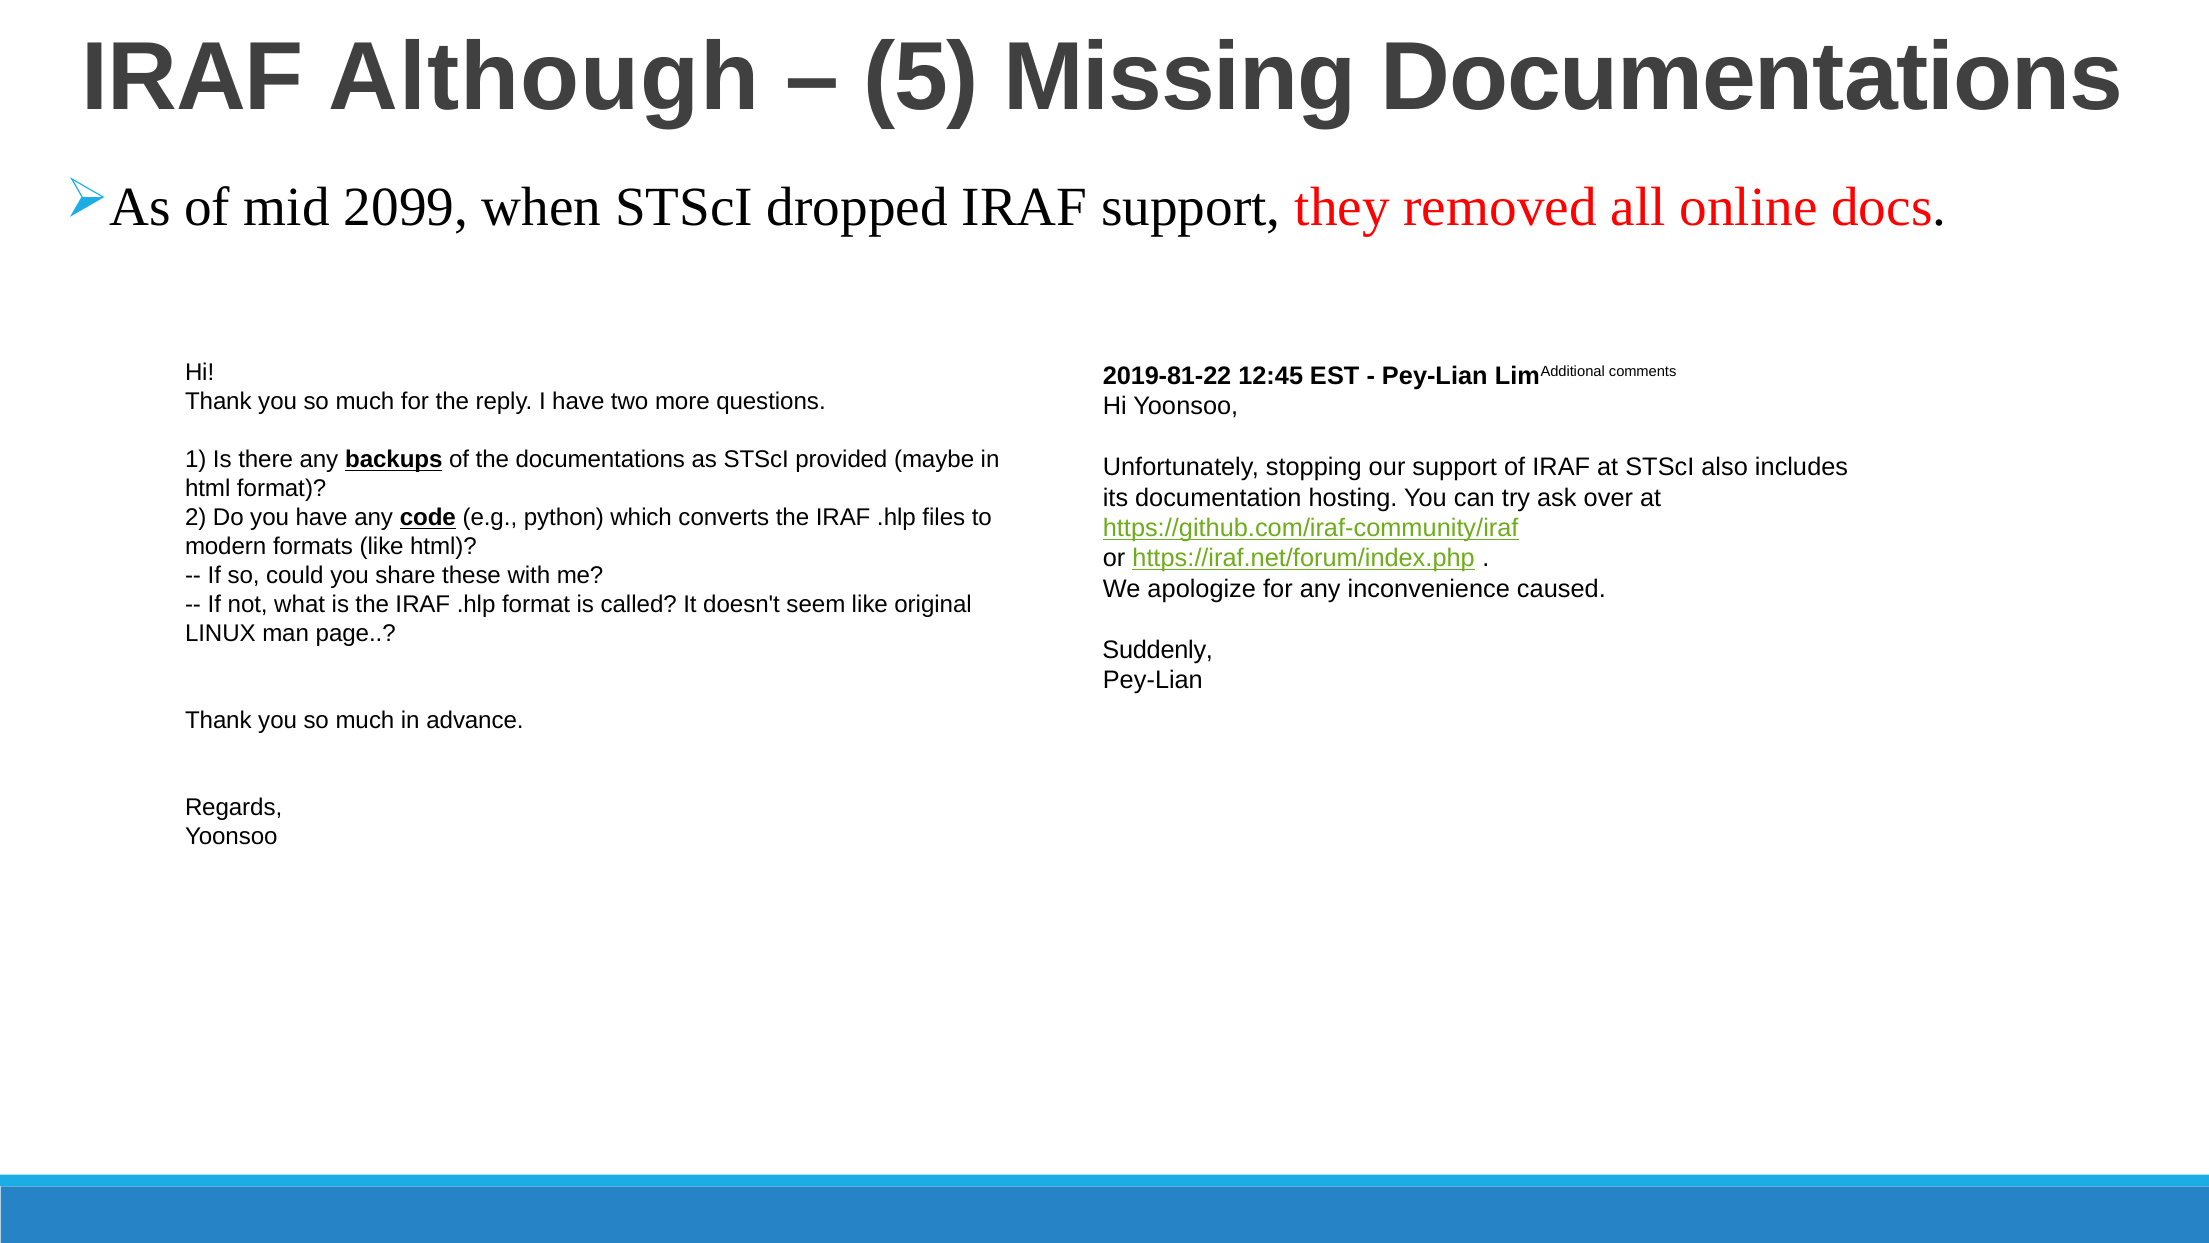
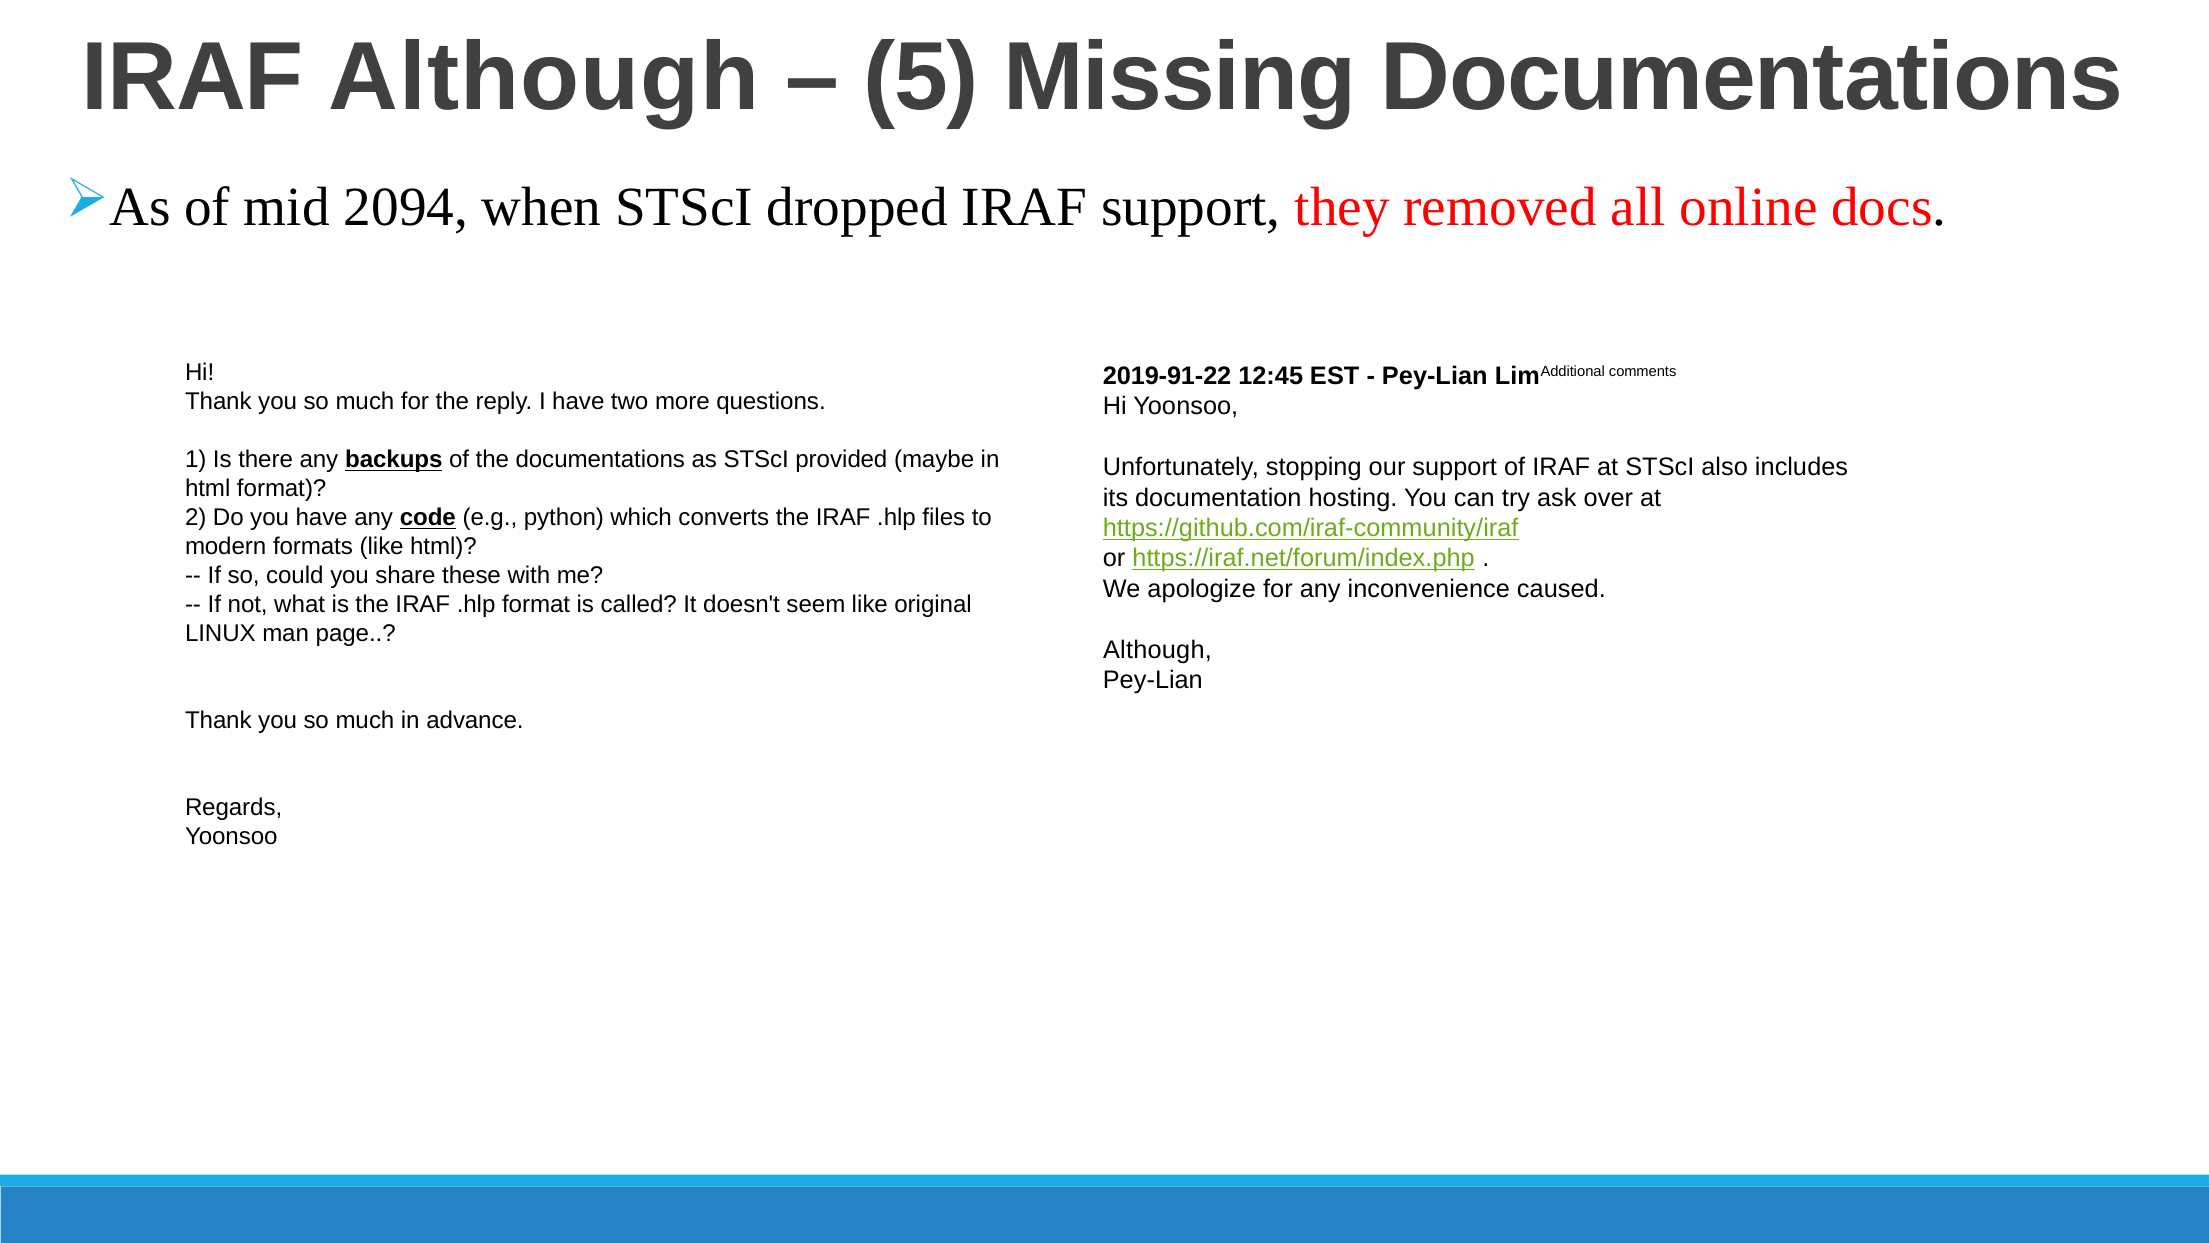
2099: 2099 -> 2094 (406, 208)
2019-81-22: 2019-81-22 -> 2019-91-22 (1167, 376)
Suddenly: Suddenly -> Although (1157, 650)
